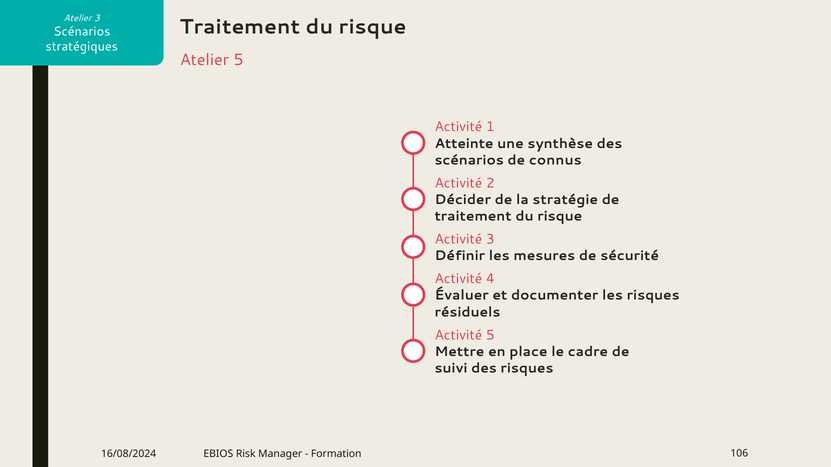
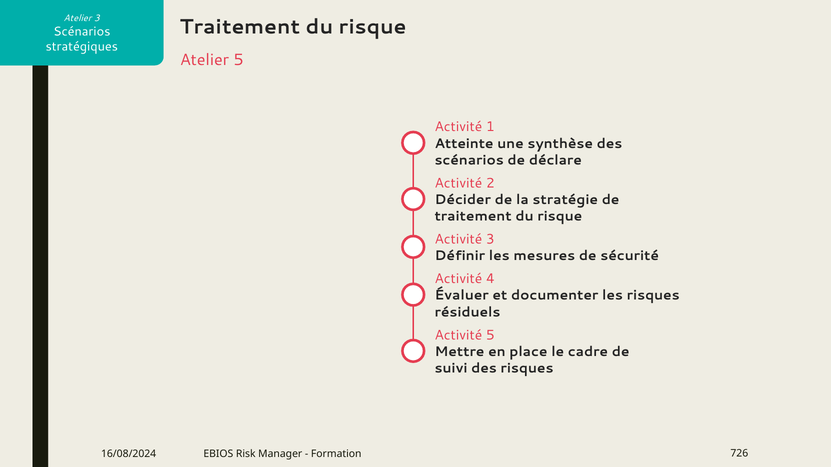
connus: connus -> déclare (555, 160)
106: 106 -> 726 (739, 454)
